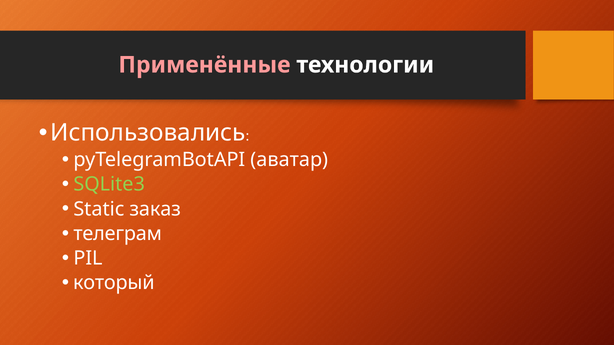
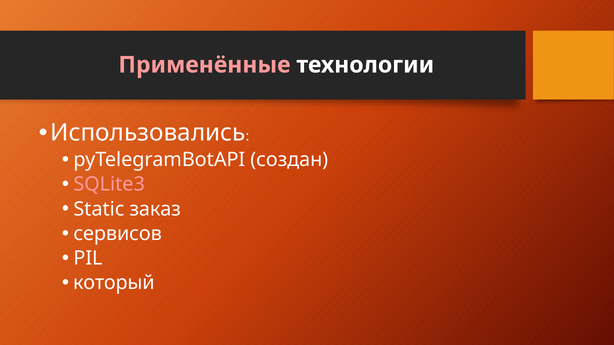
аватар: аватар -> создан (289, 160)
SQLite3 colour: light green -> pink (109, 185)
телеграм: телеграм -> сервисов (118, 234)
